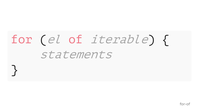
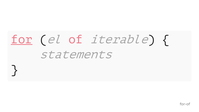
for underline: none -> present (22, 39)
